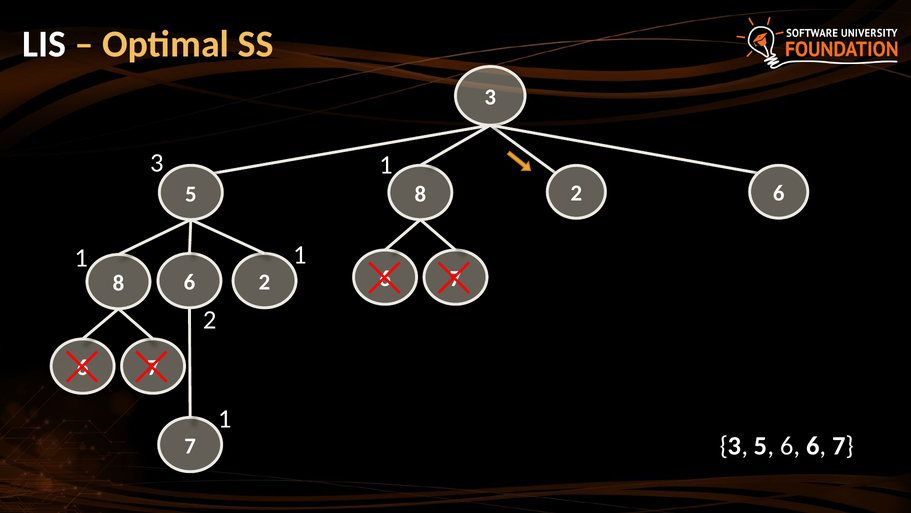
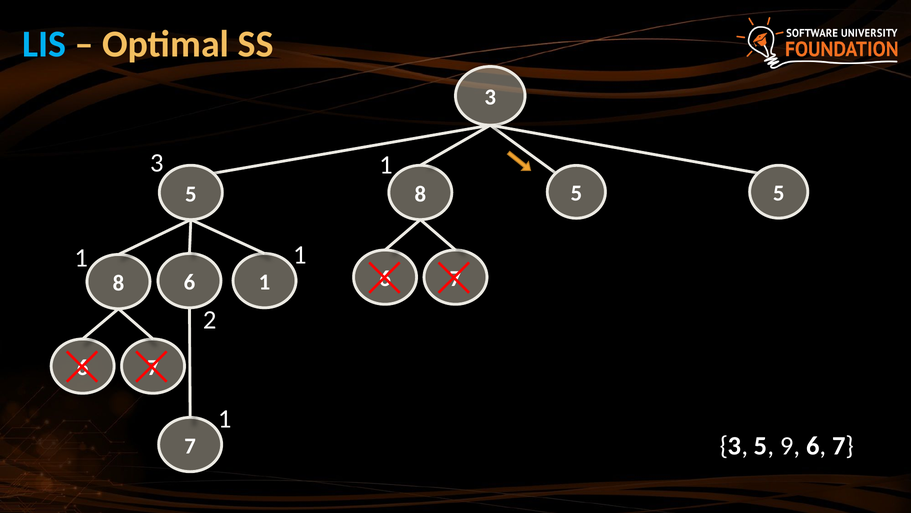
LIS colour: white -> light blue (44, 44)
5 2: 2 -> 5 (576, 193)
8 6: 6 -> 5 (779, 193)
8 2: 2 -> 1 (264, 282)
5 6: 6 -> 9 (790, 446)
